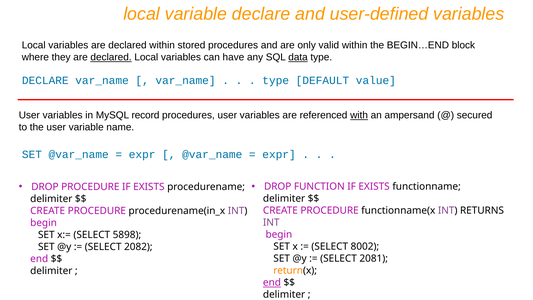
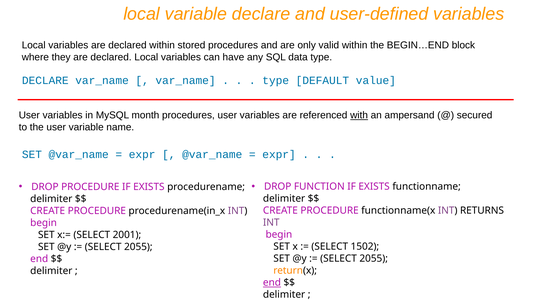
declared underline: present -> none (111, 57)
data underline: present -> none (298, 57)
record: record -> month (145, 115)
5898: 5898 -> 2001 (127, 235)
8002: 8002 -> 1502 (365, 247)
2082: 2082 -> 2055 (138, 247)
2081: 2081 -> 2055 (374, 259)
